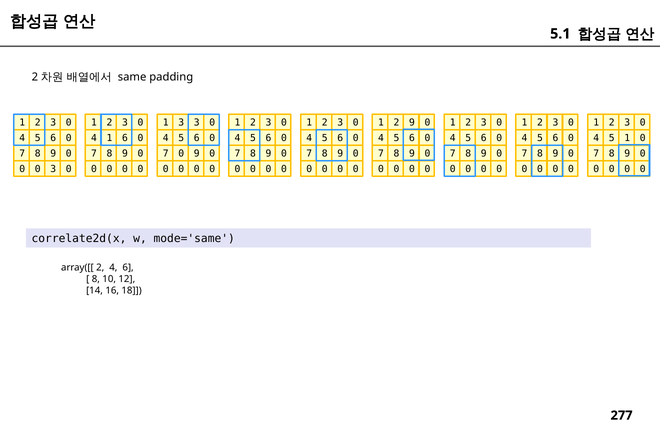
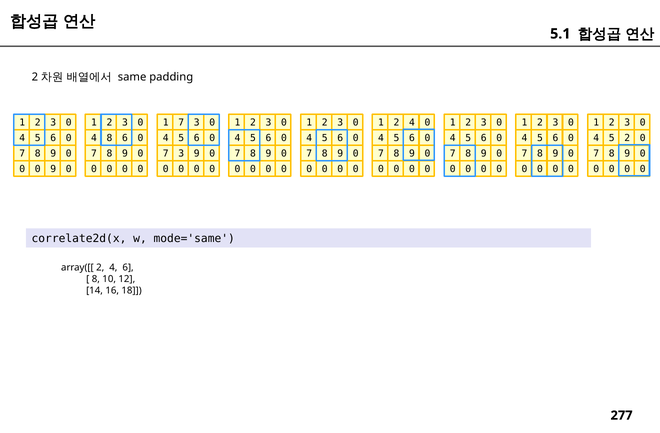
1 3: 3 -> 7 (181, 123)
1 2 9: 9 -> 4 (412, 123)
4 1: 1 -> 8 (109, 138)
5 1: 1 -> 2 (627, 138)
0: 0 -> 3 (181, 154)
0 3: 3 -> 9 (53, 169)
